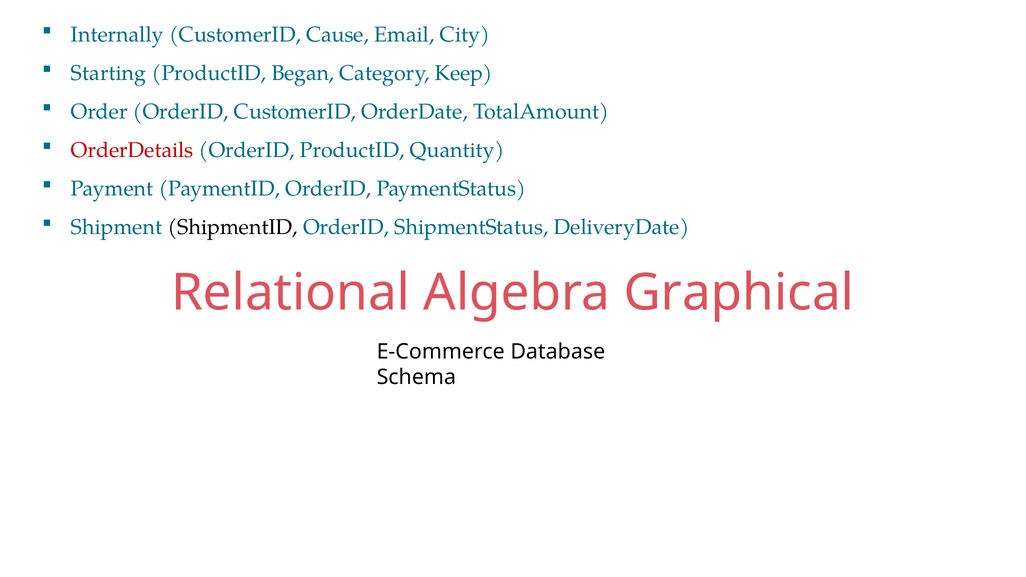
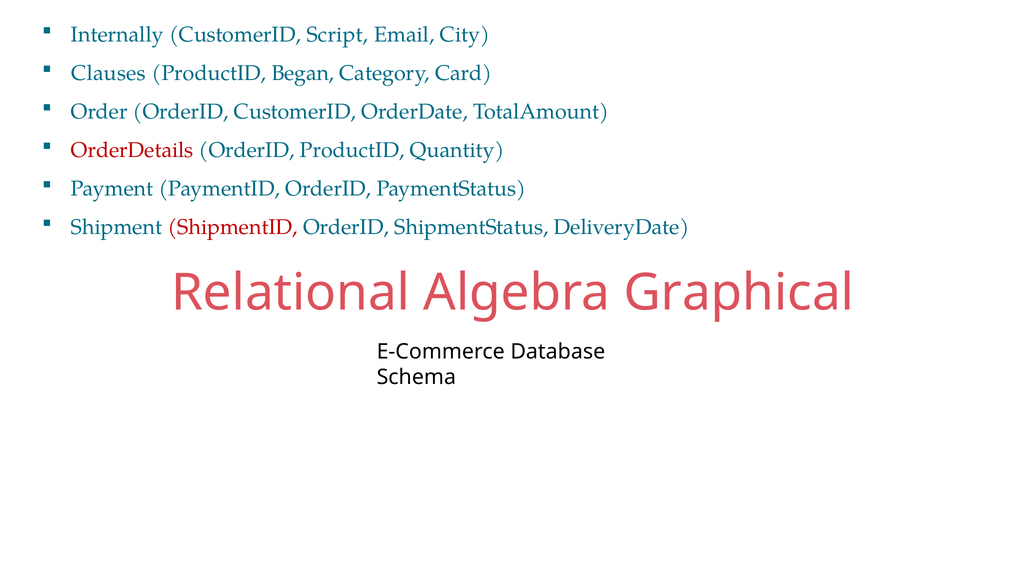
Cause: Cause -> Script (337, 35)
Starting: Starting -> Clauses (109, 73)
Keep: Keep -> Card (464, 73)
ShipmentID colour: black -> red (233, 227)
